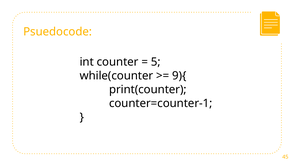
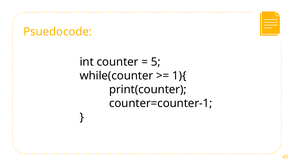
9){: 9){ -> 1){ (179, 75)
